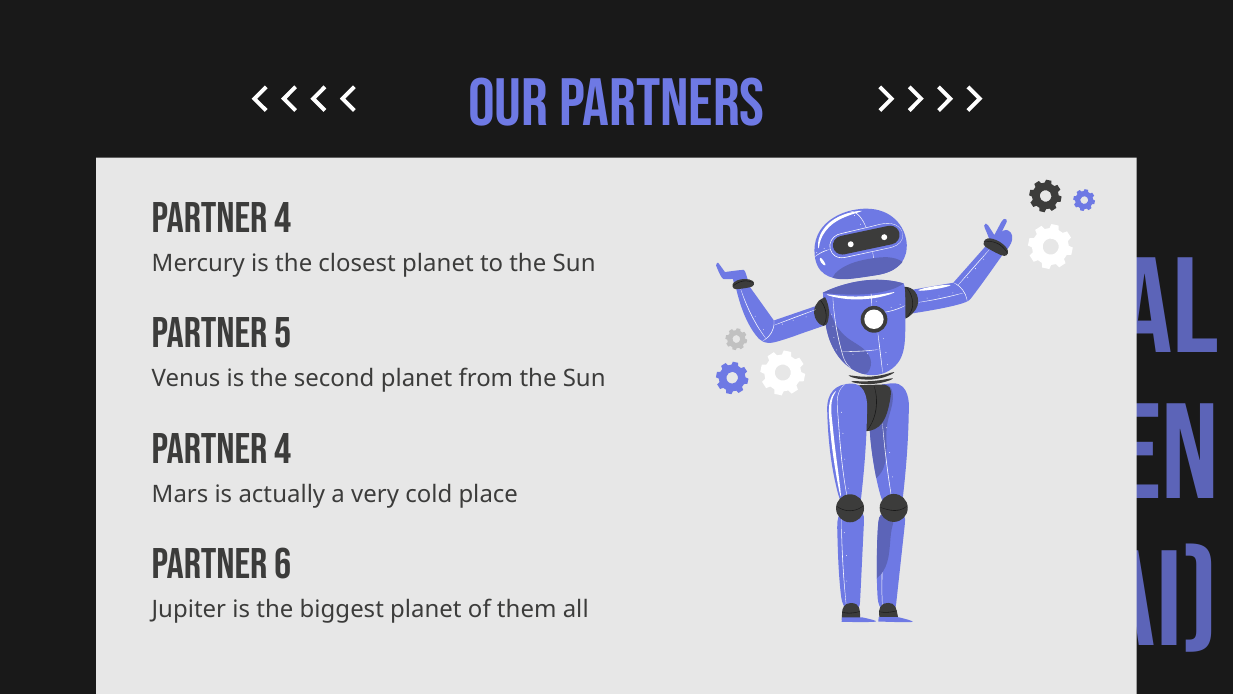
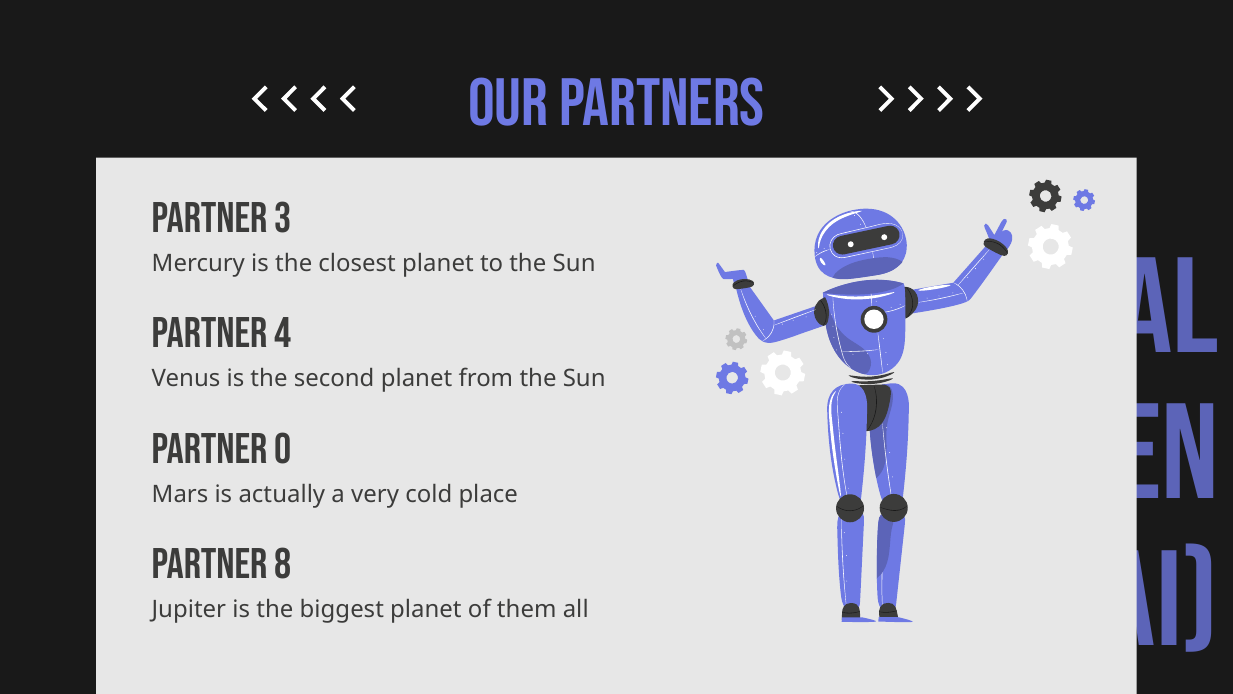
4: 4 -> 3 (283, 218)
5: 5 -> 4 (283, 333)
4: 4 -> 0 (283, 449)
6: 6 -> 8 (283, 564)
